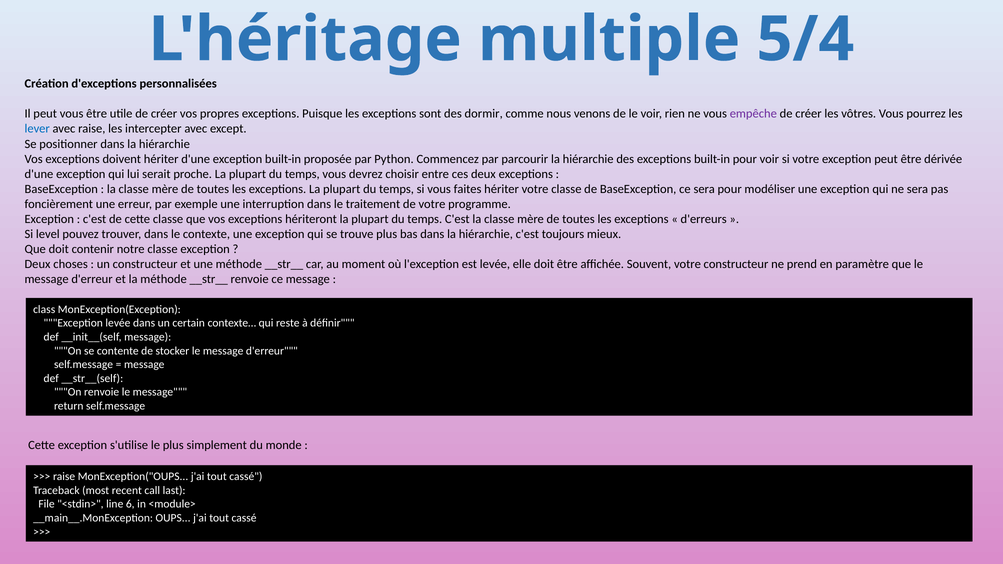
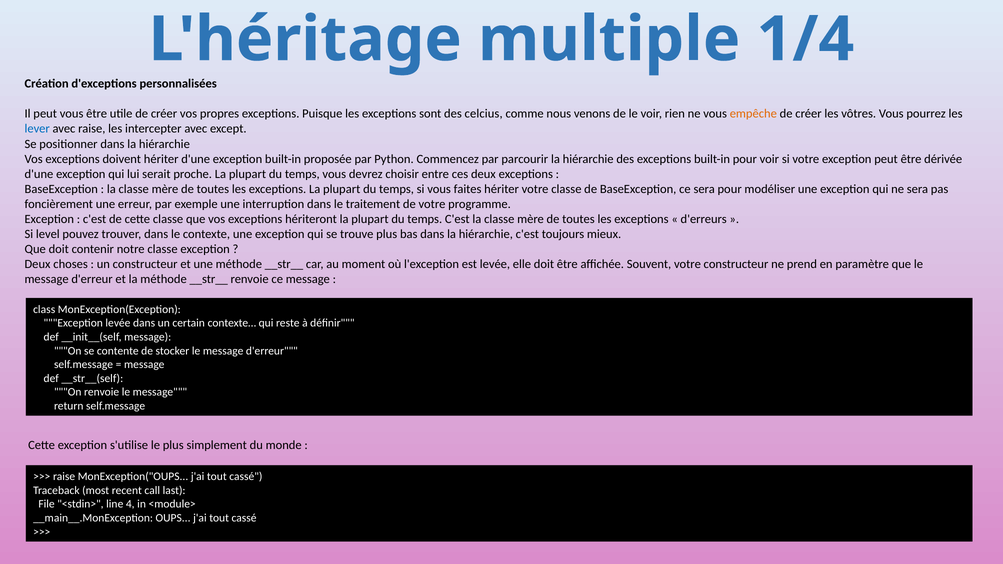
5/4: 5/4 -> 1/4 (805, 40)
dormir: dormir -> celcius (484, 114)
empêche colour: purple -> orange (753, 114)
6: 6 -> 4 (130, 504)
